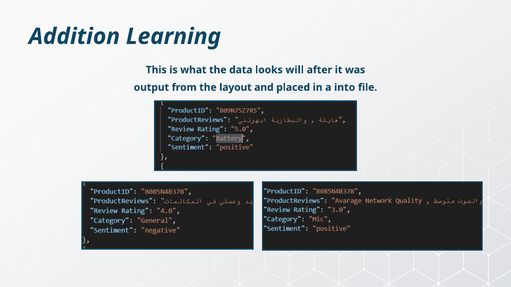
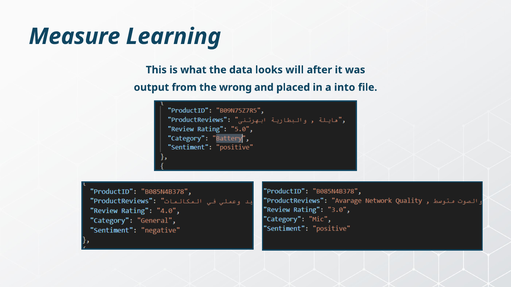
Addition: Addition -> Measure (74, 37)
layout: layout -> wrong (235, 88)
